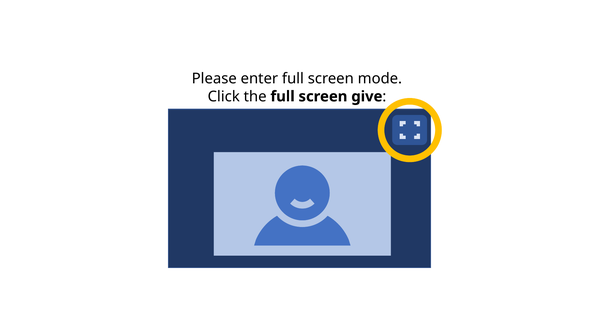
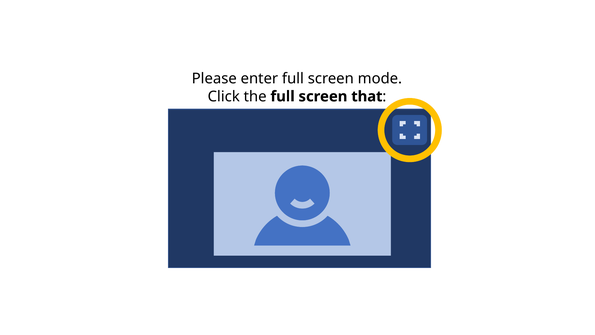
give: give -> that (367, 96)
